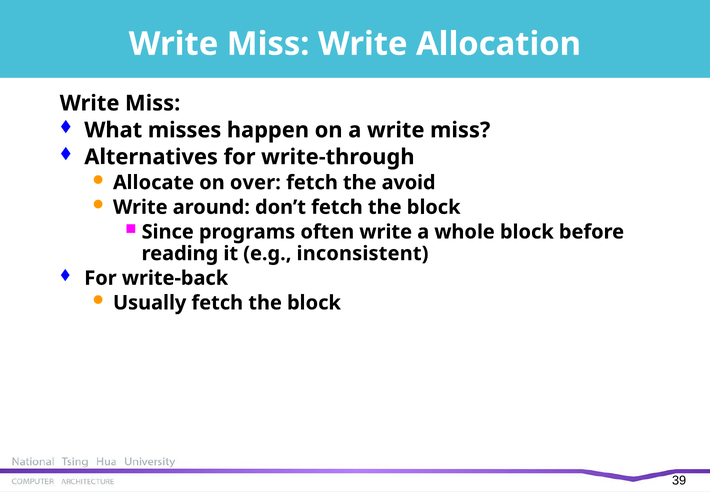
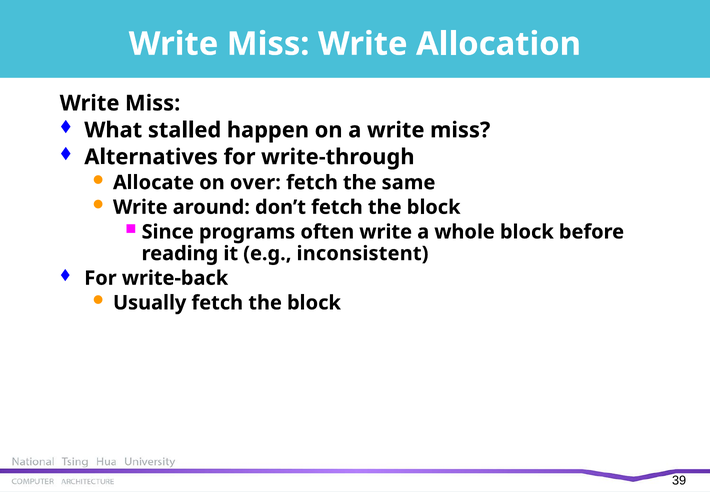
misses: misses -> stalled (185, 130)
avoid: avoid -> same (408, 182)
